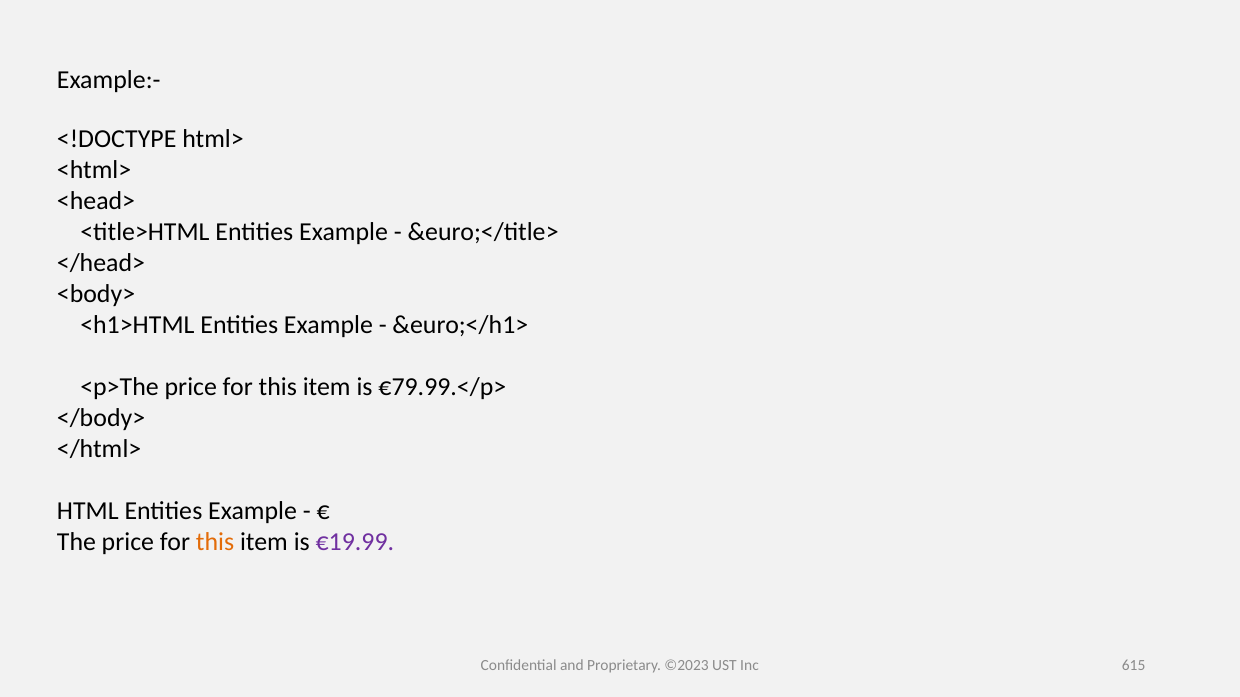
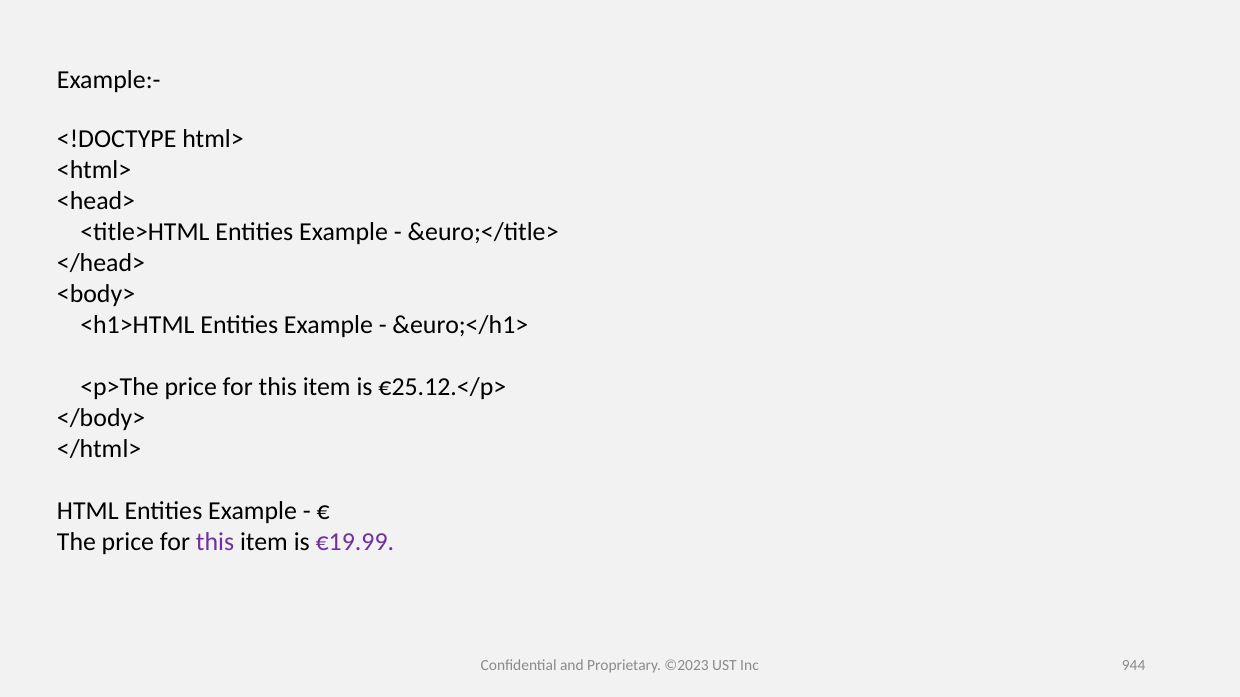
€79.99.</p>: €79.99.</p> -> €25.12.</p> (442, 387)
this colour: orange -> purple (215, 542)
615: 615 -> 944 (1134, 666)
